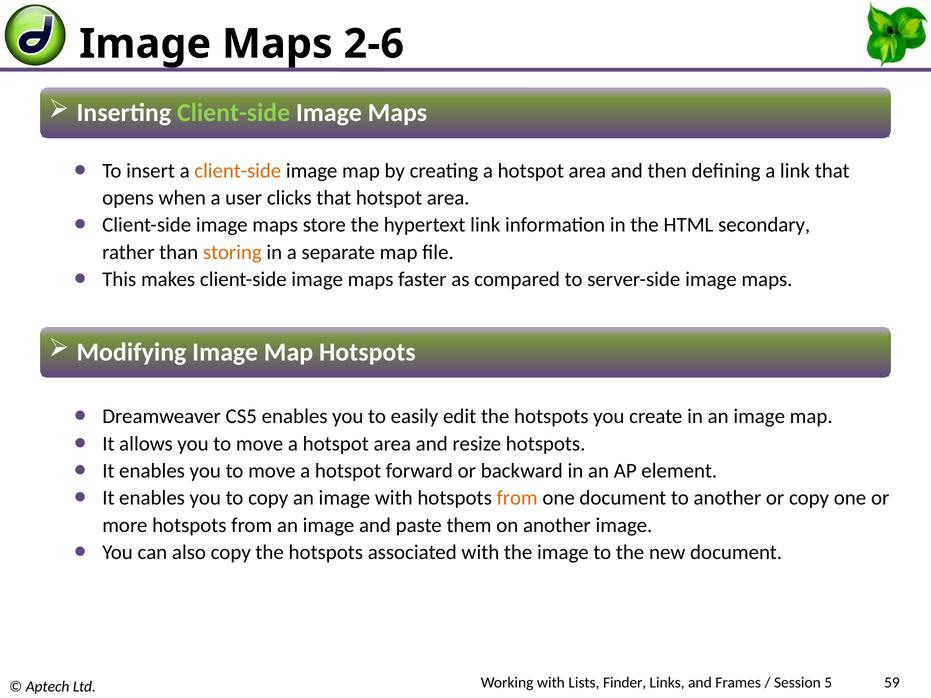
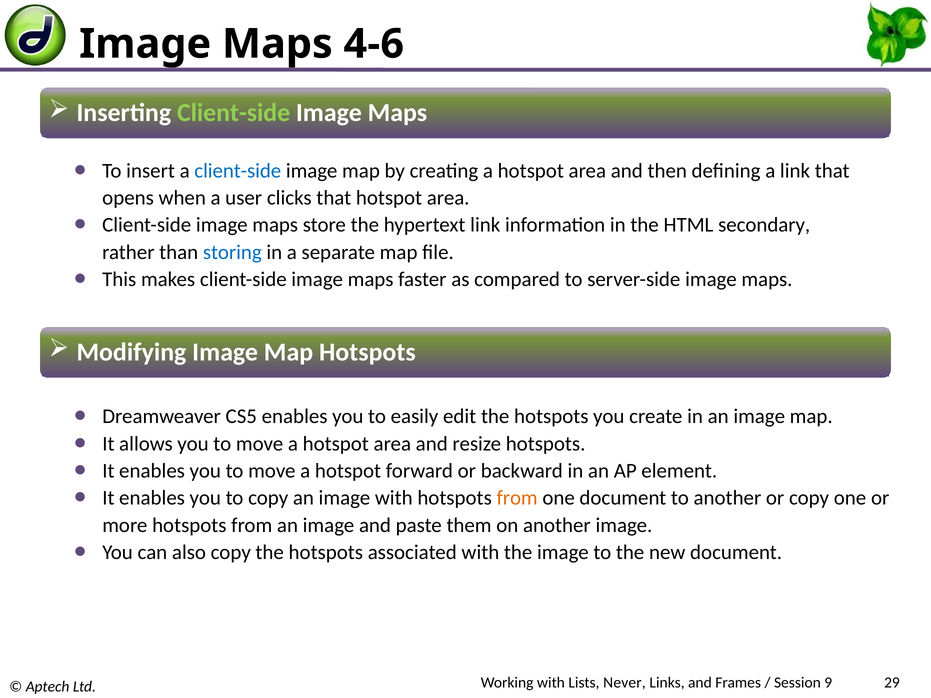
2-6: 2-6 -> 4-6 (374, 44)
client-side colour: orange -> blue (238, 171)
storing colour: orange -> blue (232, 252)
Finder: Finder -> Never (624, 683)
5: 5 -> 9 (828, 683)
59: 59 -> 29 (892, 683)
